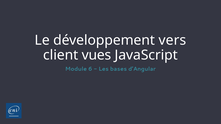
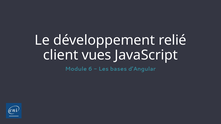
vers: vers -> relié (173, 40)
